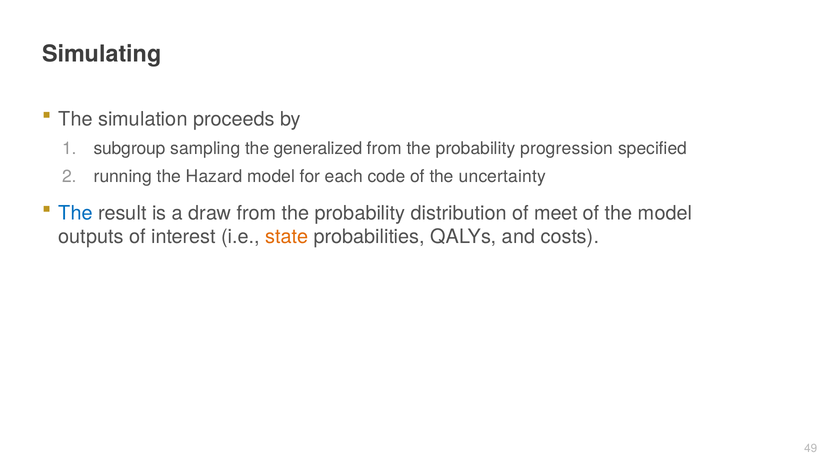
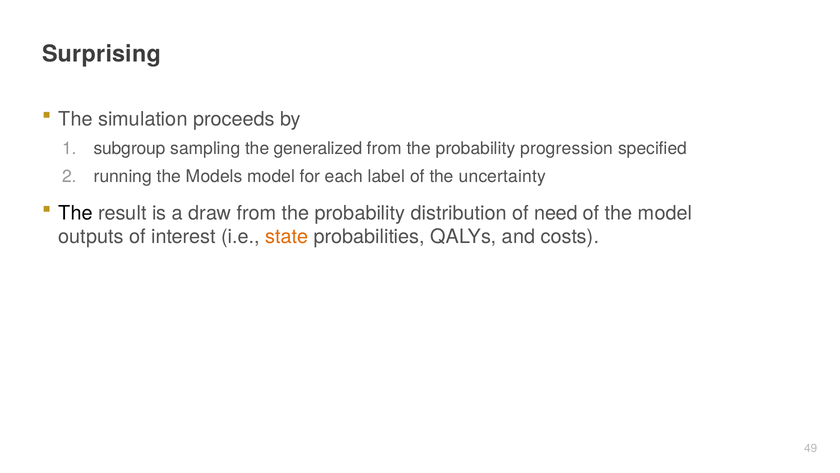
Simulating: Simulating -> Surprising (102, 54)
Hazard: Hazard -> Models (214, 176)
code: code -> label (386, 176)
The colour: blue -> black (76, 213)
meet: meet -> need (556, 213)
